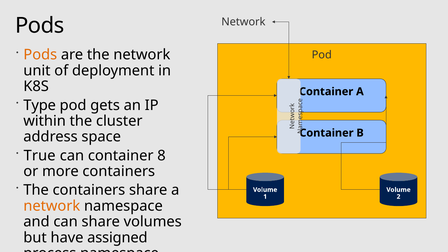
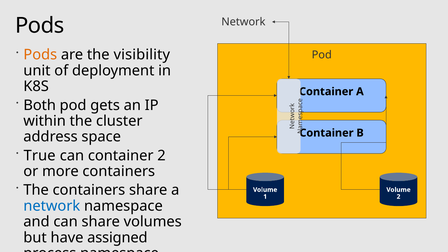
the network: network -> visibility (142, 55)
Type: Type -> Both (40, 105)
container 8: 8 -> 2 (161, 156)
network colour: orange -> blue (52, 206)
